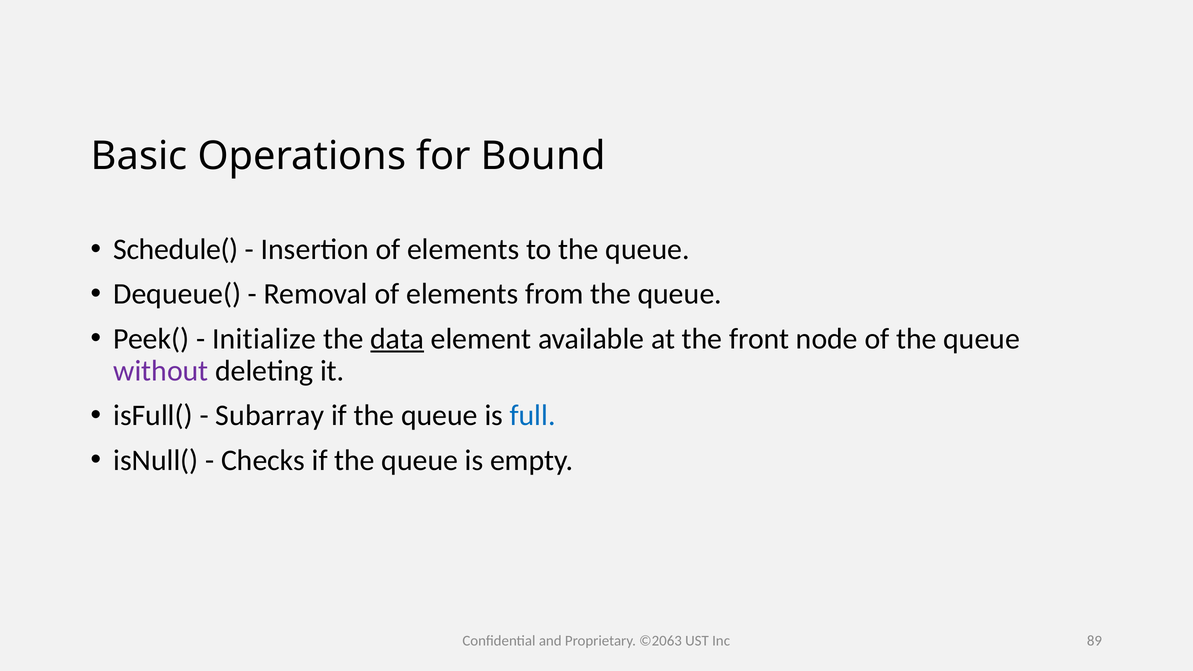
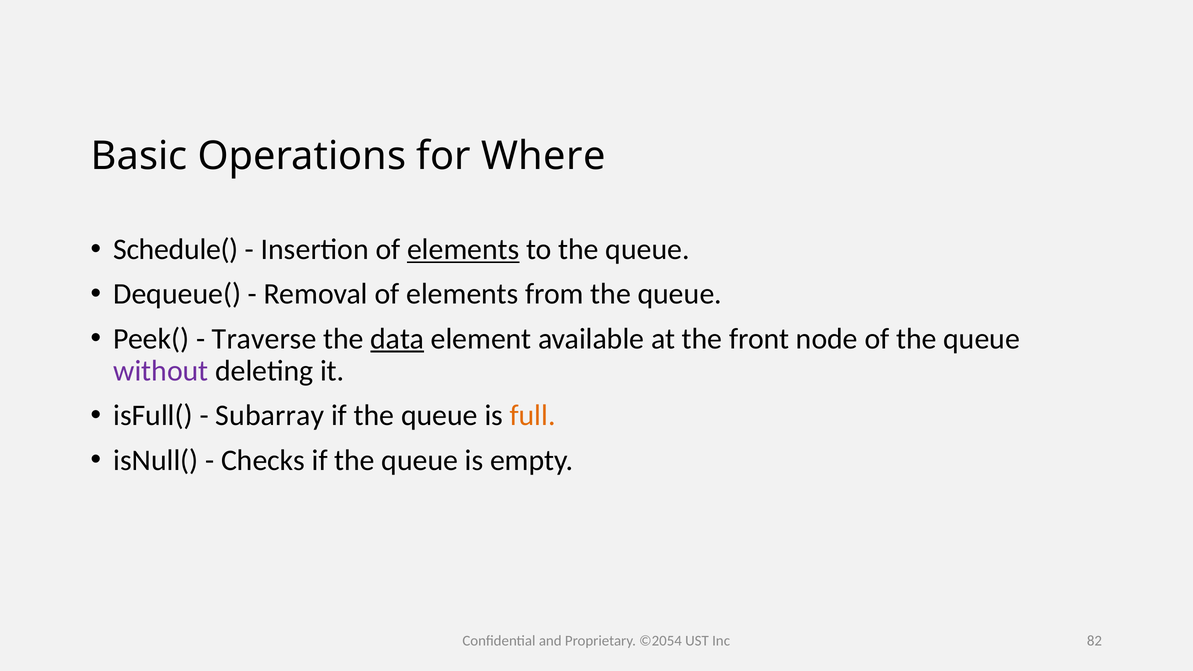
Bound: Bound -> Where (543, 156)
elements underline: none -> present (463, 250)
Initialize: Initialize -> Traverse (264, 339)
full colour: blue -> orange (533, 416)
©2063: ©2063 -> ©2054 (661, 641)
89: 89 -> 82 (1094, 641)
